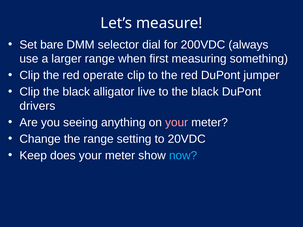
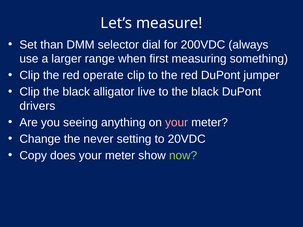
bare: bare -> than (52, 45)
the range: range -> never (98, 139)
Keep: Keep -> Copy (33, 156)
now colour: light blue -> light green (183, 156)
